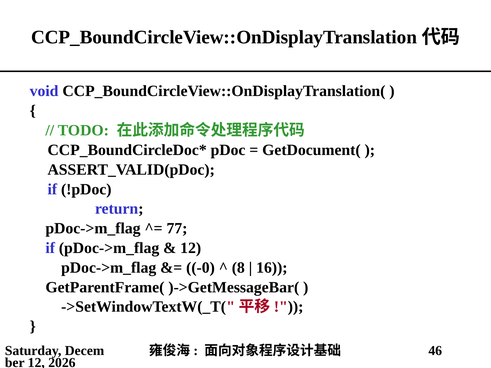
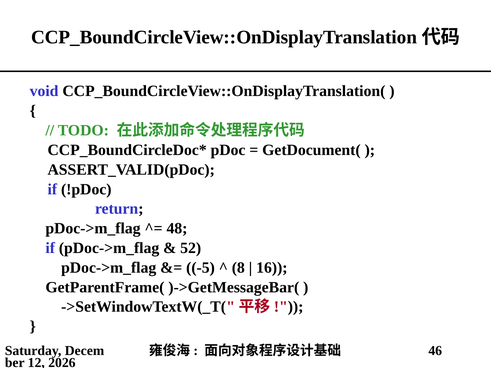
77: 77 -> 48 (177, 229)
12: 12 -> 52 (191, 248)
-0: -0 -> -5 (200, 268)
